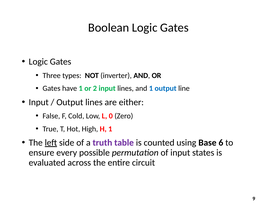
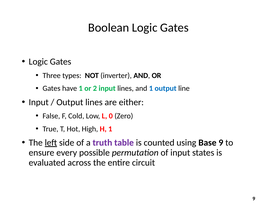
Base 6: 6 -> 9 (221, 142)
